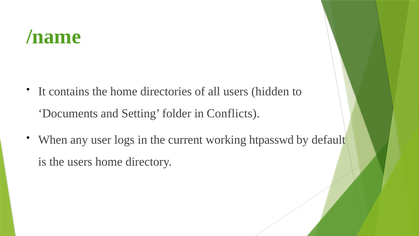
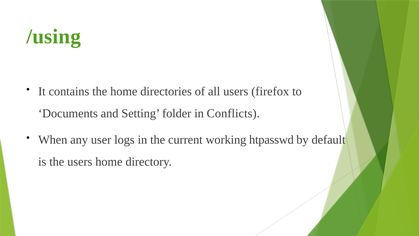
/name: /name -> /using (54, 37)
hidden: hidden -> firefox (270, 91)
